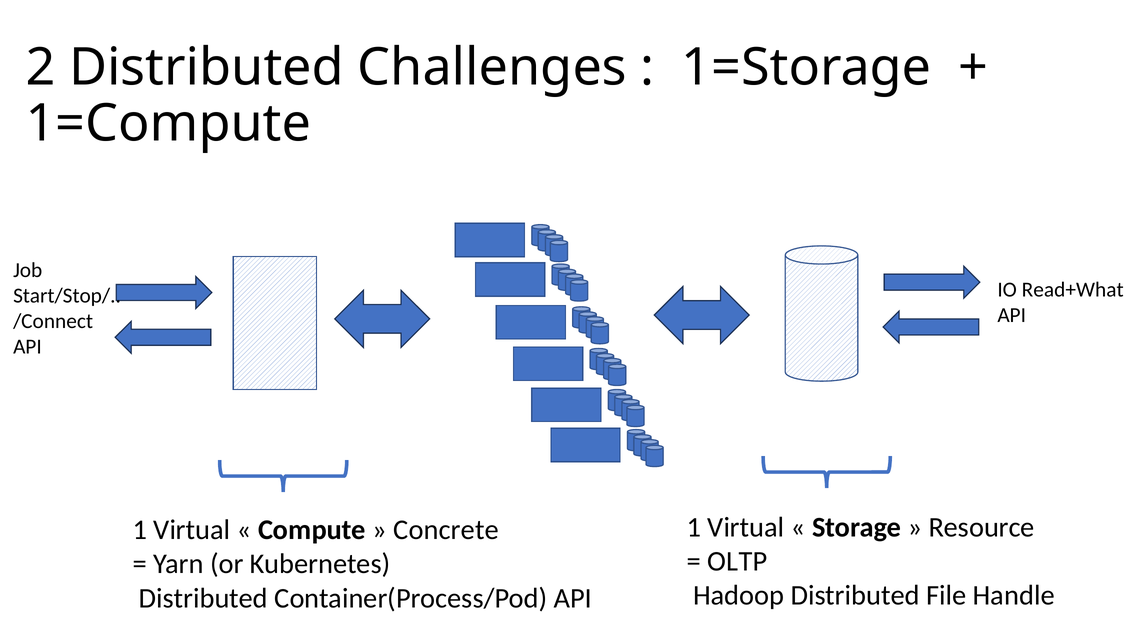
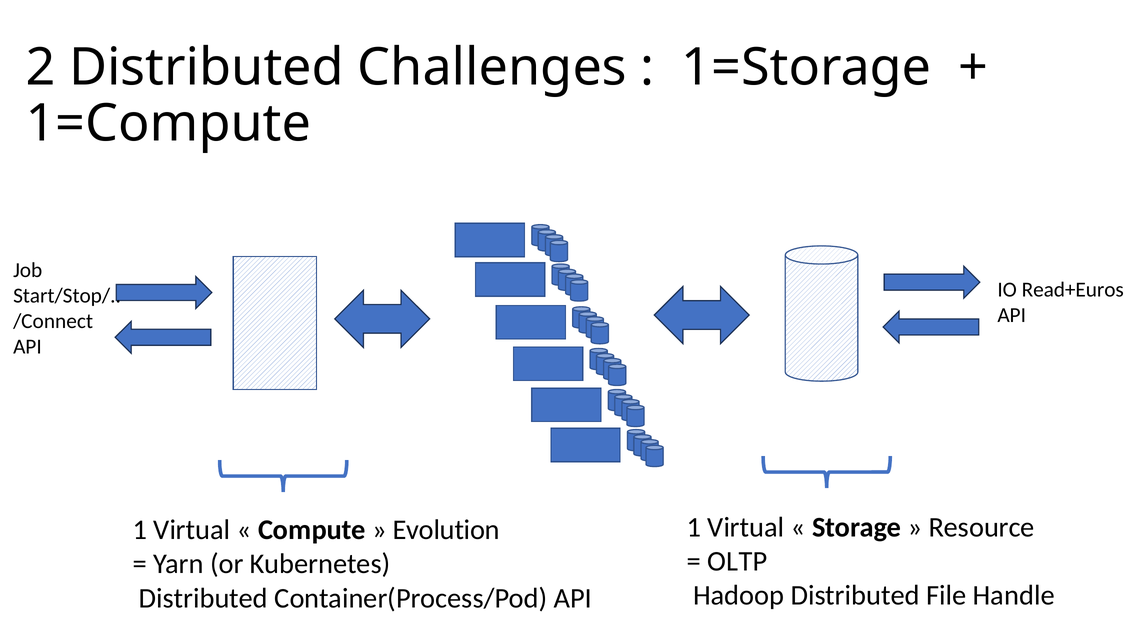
Read+What: Read+What -> Read+Euros (1073, 290)
Concrete: Concrete -> Evolution (446, 530)
